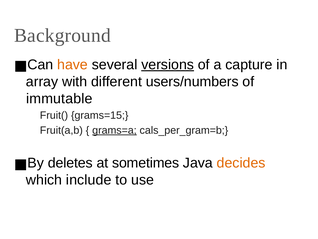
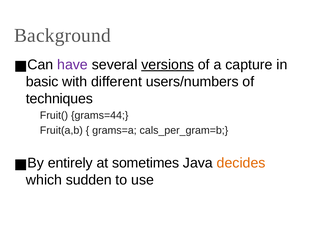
have colour: orange -> purple (73, 64)
array: array -> basic (42, 81)
immutable: immutable -> techniques (59, 98)
grams=15: grams=15 -> grams=44 (100, 115)
grams=a underline: present -> none (114, 130)
deletes: deletes -> entirely (70, 163)
include: include -> sudden (89, 180)
